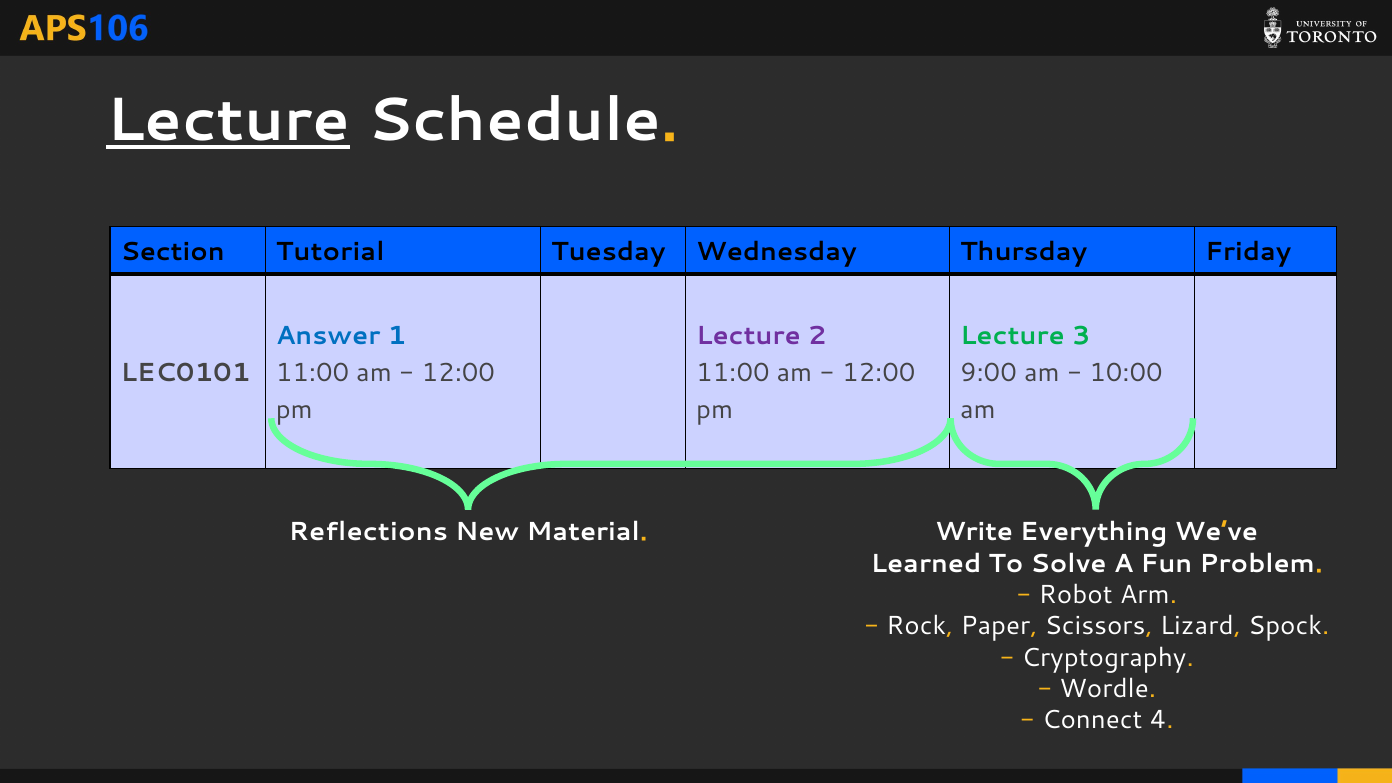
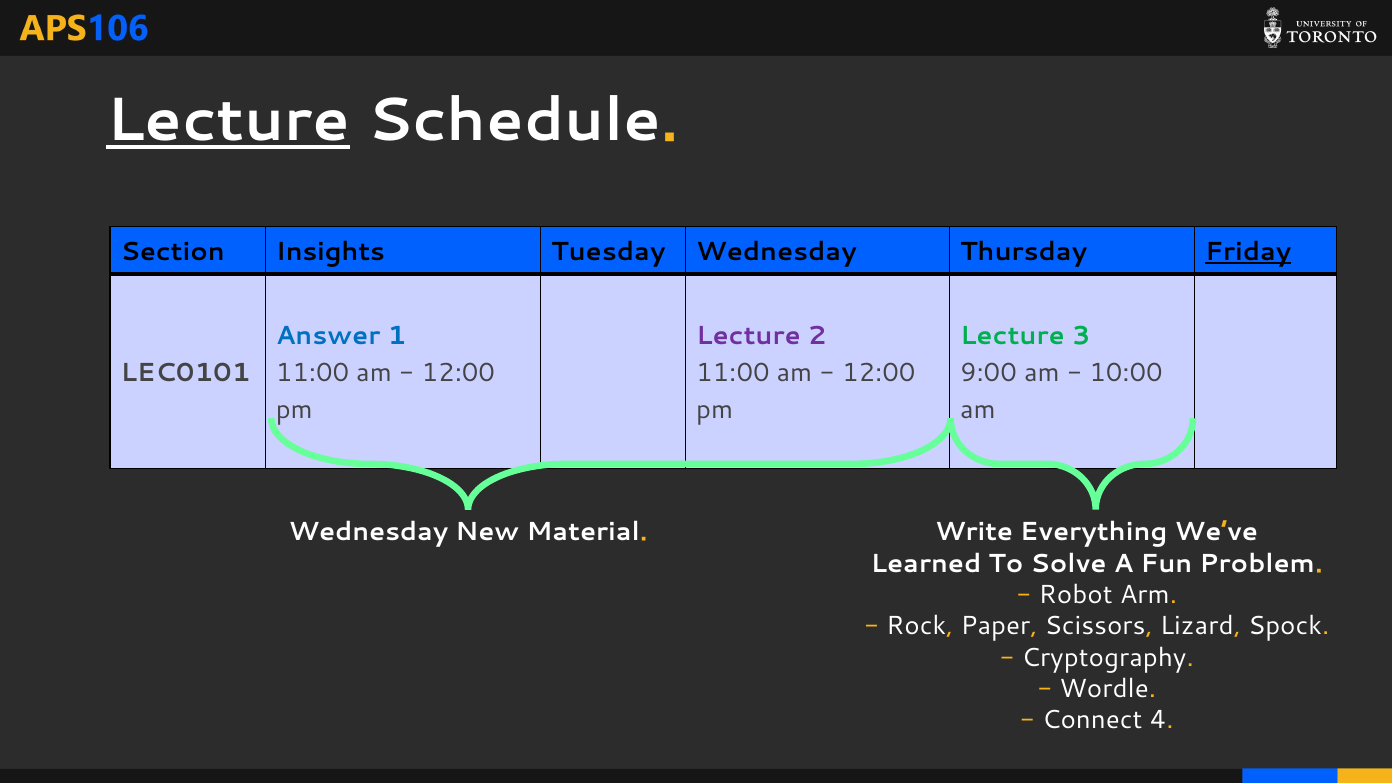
Tutorial: Tutorial -> Insights (330, 252)
Friday underline: none -> present (1248, 252)
Reflections: Reflections -> Wednesday (368, 532)
